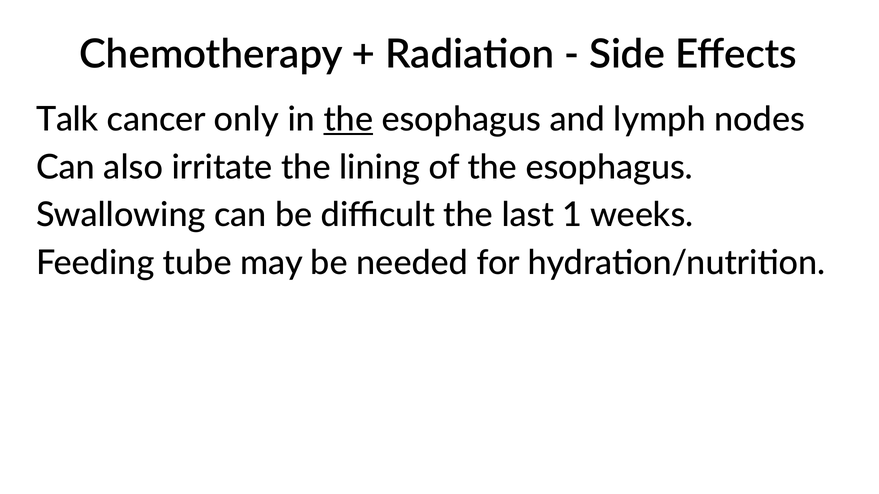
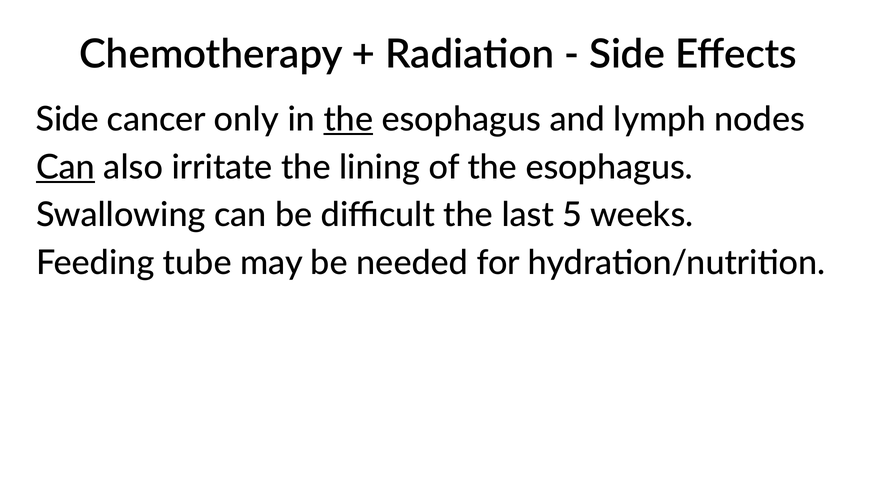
Talk: Talk -> Side (67, 120)
Can underline: none -> present (66, 168)
1: 1 -> 5 (572, 215)
